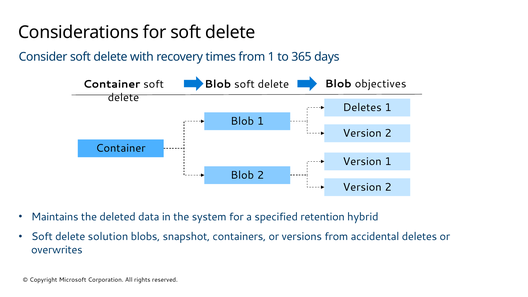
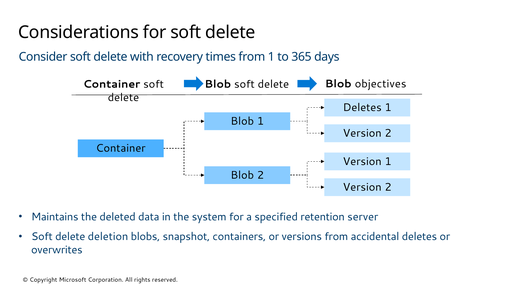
hybrid: hybrid -> server (363, 217)
solution: solution -> deletion (108, 237)
